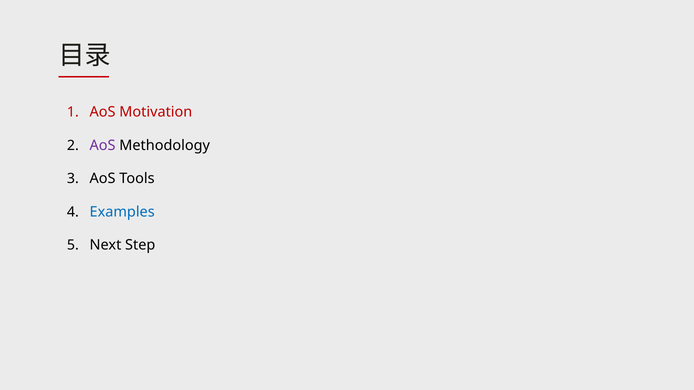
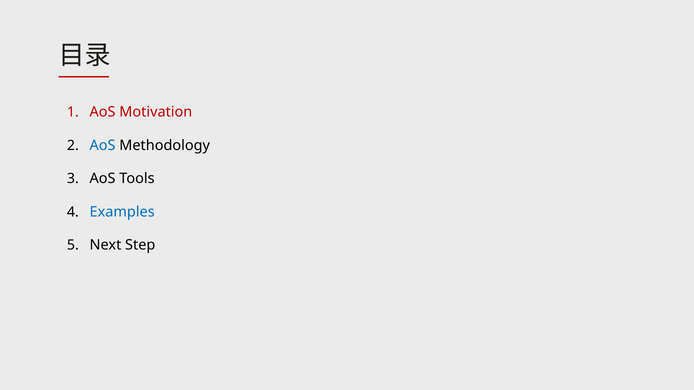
AoS colour: purple -> blue (103, 145)
